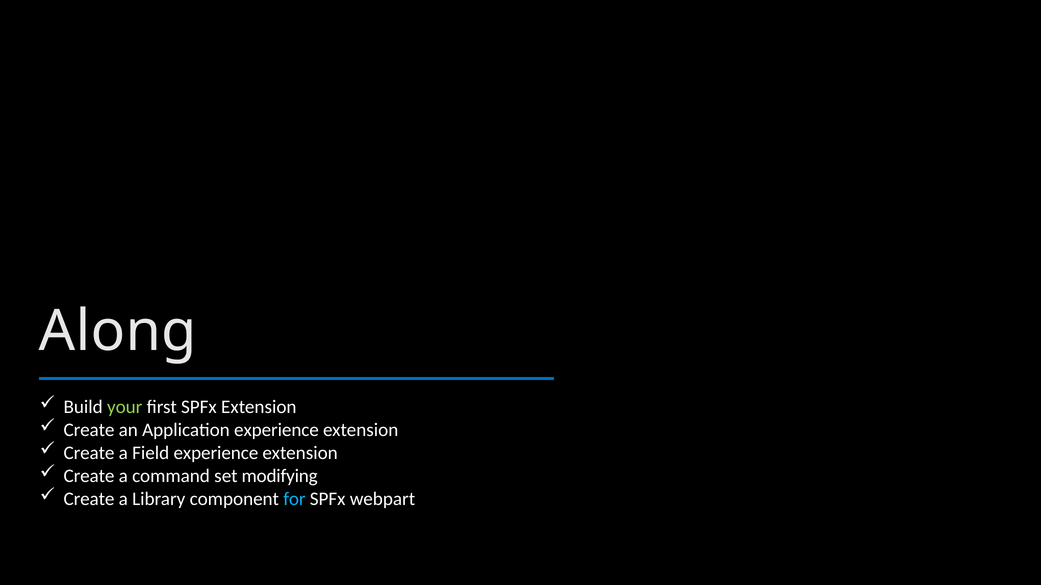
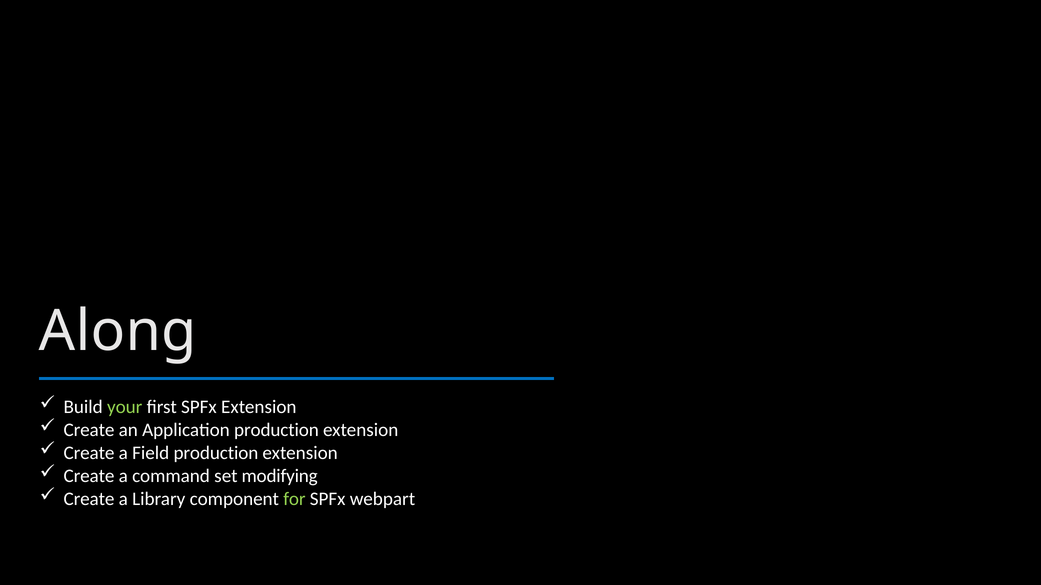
Application experience: experience -> production (276, 430)
Field experience: experience -> production (216, 453)
for colour: light blue -> light green (294, 499)
